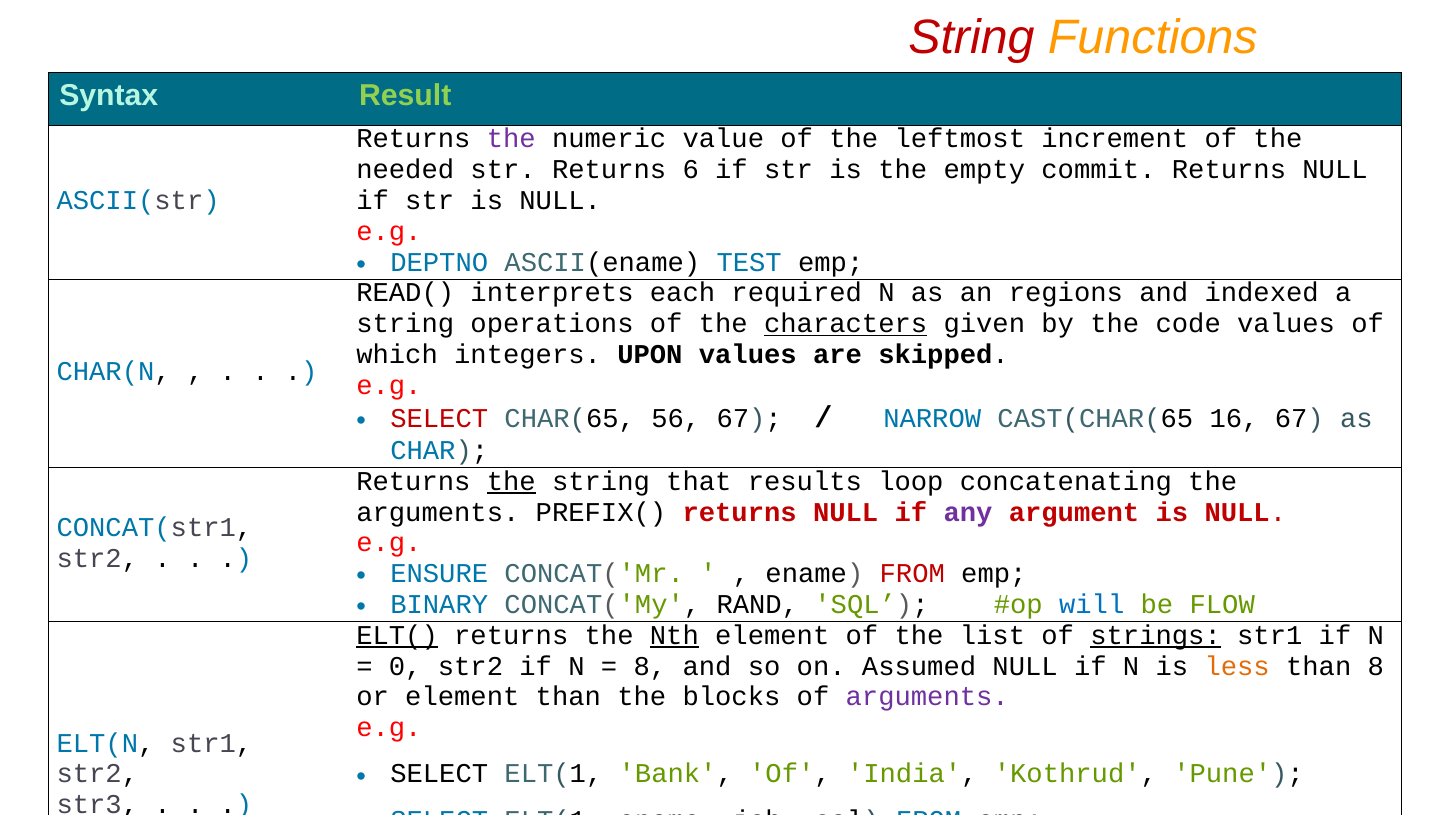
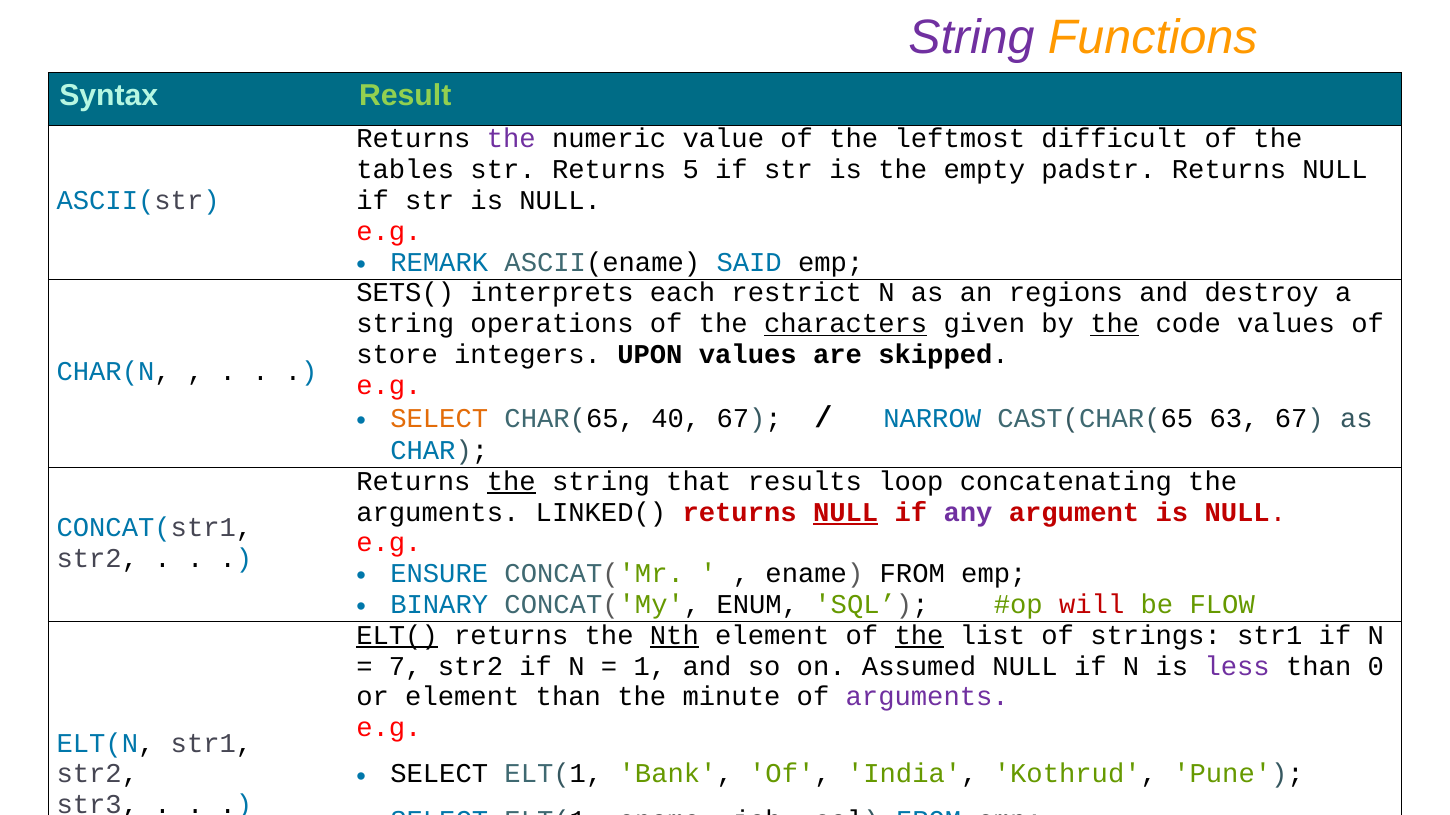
String colour: red -> purple (971, 38)
increment: increment -> difficult (1115, 139)
needed: needed -> tables (405, 170)
6: 6 -> 5 (691, 170)
commit: commit -> padstr (1099, 170)
DEPTNO: DEPTNO -> REMARK (439, 262)
TEST: TEST -> SAID (749, 262)
READ(: READ( -> SETS( (405, 293)
required: required -> restrict (797, 293)
indexed: indexed -> destroy (1262, 293)
the underline: none -> present (1115, 324)
which: which -> store (397, 355)
SELECT colour: red -> orange (439, 419)
56: 56 -> 40 (676, 419)
16: 16 -> 63 (1234, 419)
PREFIX(: PREFIX( -> LINKED( (601, 512)
NULL underline: none -> present (846, 512)
FROM colour: red -> black (912, 574)
RAND: RAND -> ENUM (757, 605)
will colour: blue -> red (1092, 605)
the underline: none -> present (919, 636)
strings underline: present -> none (1156, 636)
0: 0 -> 7 (405, 667)
8: 8 -> 1 (650, 667)
less colour: orange -> purple (1237, 667)
than 8: 8 -> 0 (1376, 667)
blocks: blocks -> minute (731, 697)
